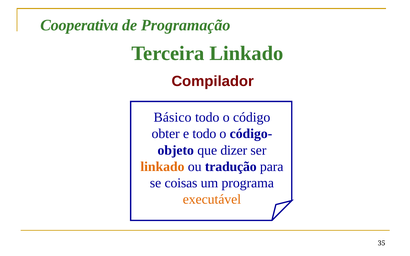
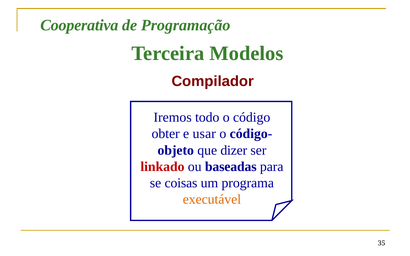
Terceira Linkado: Linkado -> Modelos (246, 53)
Básico: Básico -> Iremos (173, 118)
e todo: todo -> usar (204, 134)
linkado colour: orange -> red (162, 167)
tradução: tradução -> baseadas (231, 167)
